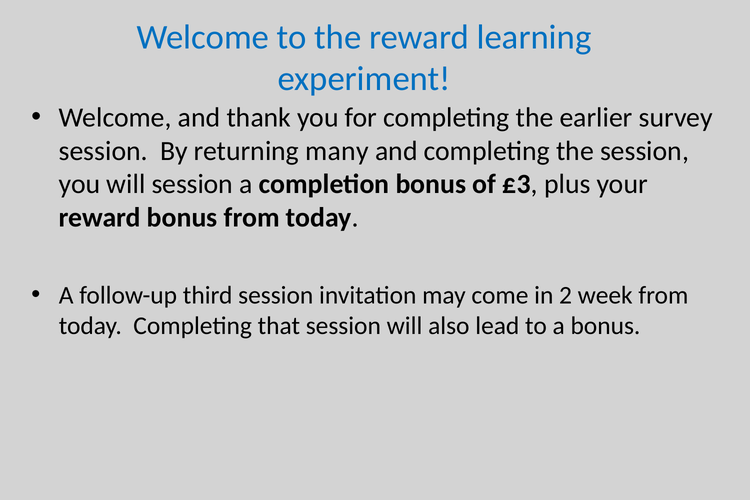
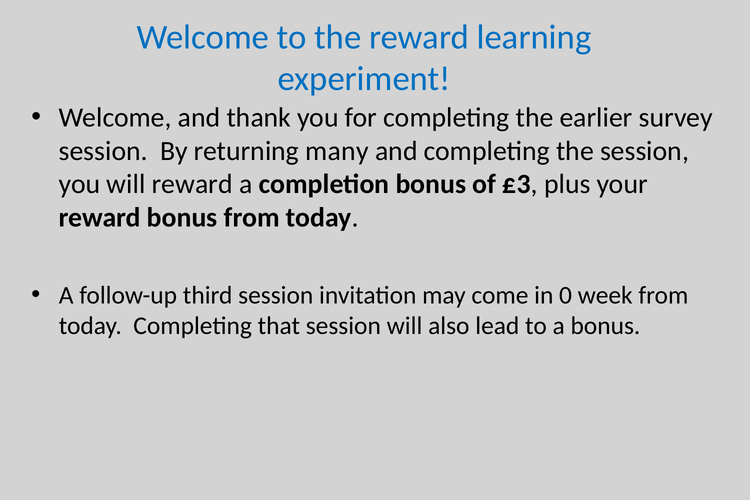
will session: session -> reward (192, 184)
2: 2 -> 0 (566, 295)
